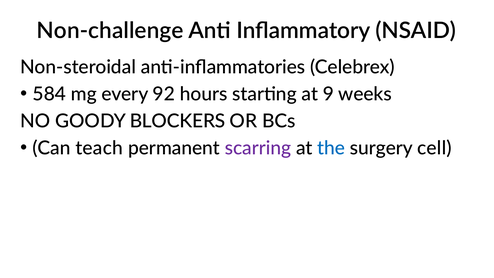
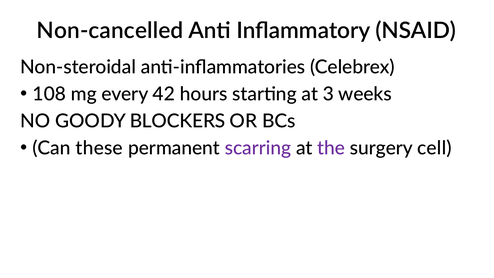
Non-challenge: Non-challenge -> Non-cancelled (110, 31)
584: 584 -> 108 (49, 94)
92: 92 -> 42 (164, 94)
9: 9 -> 3 (328, 94)
teach: teach -> these (99, 148)
the colour: blue -> purple (331, 148)
